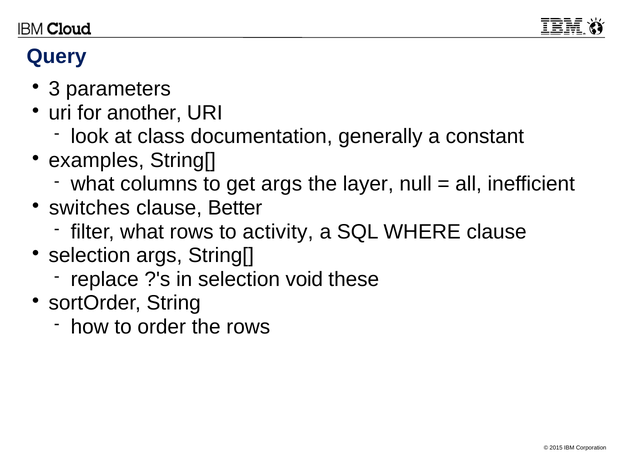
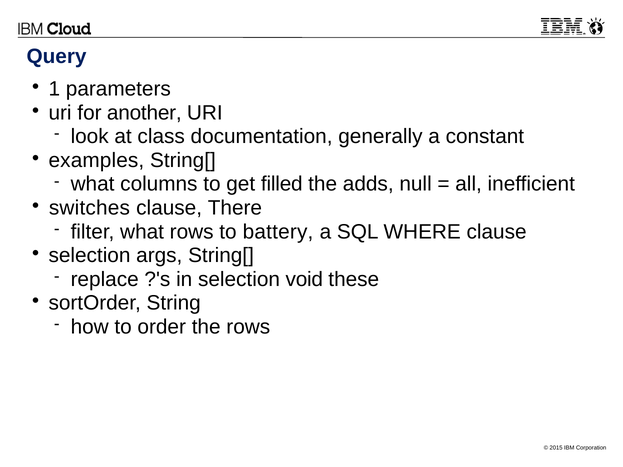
3: 3 -> 1 (54, 89)
get args: args -> filled (282, 184)
layer: layer -> adds (368, 184)
Better: Better -> There (235, 208)
activity: activity -> battery (278, 232)
